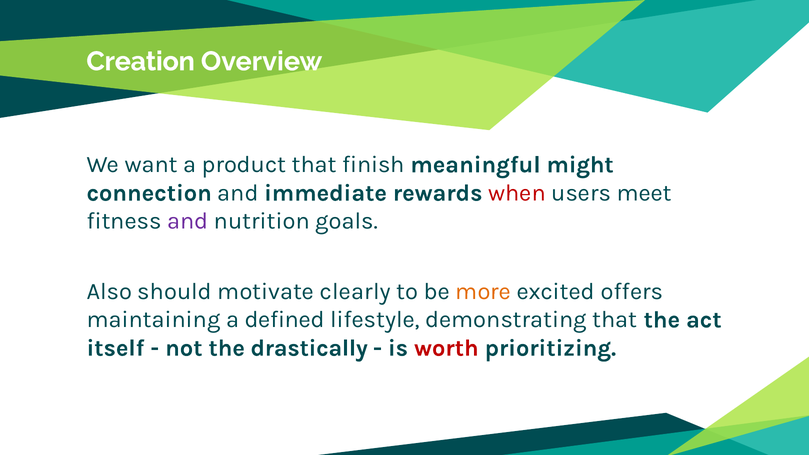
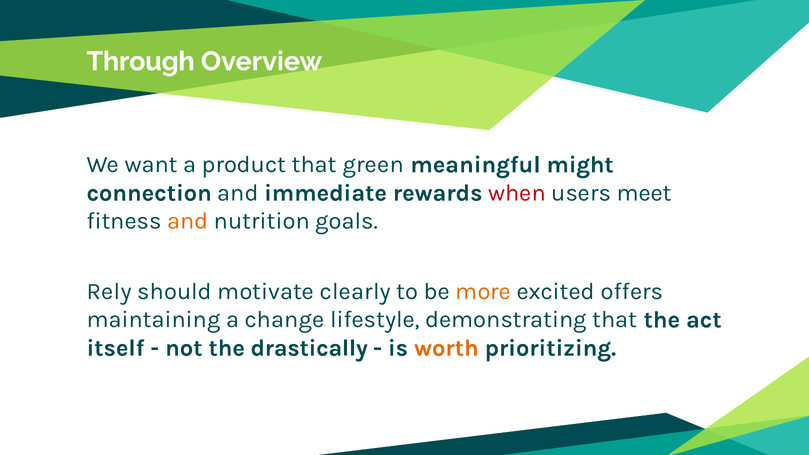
Creation: Creation -> Through (141, 61)
finish: finish -> green (373, 165)
and colour: purple -> orange (188, 221)
Also: Also -> Rely (109, 291)
defined: defined -> change (284, 320)
worth colour: red -> orange (446, 348)
